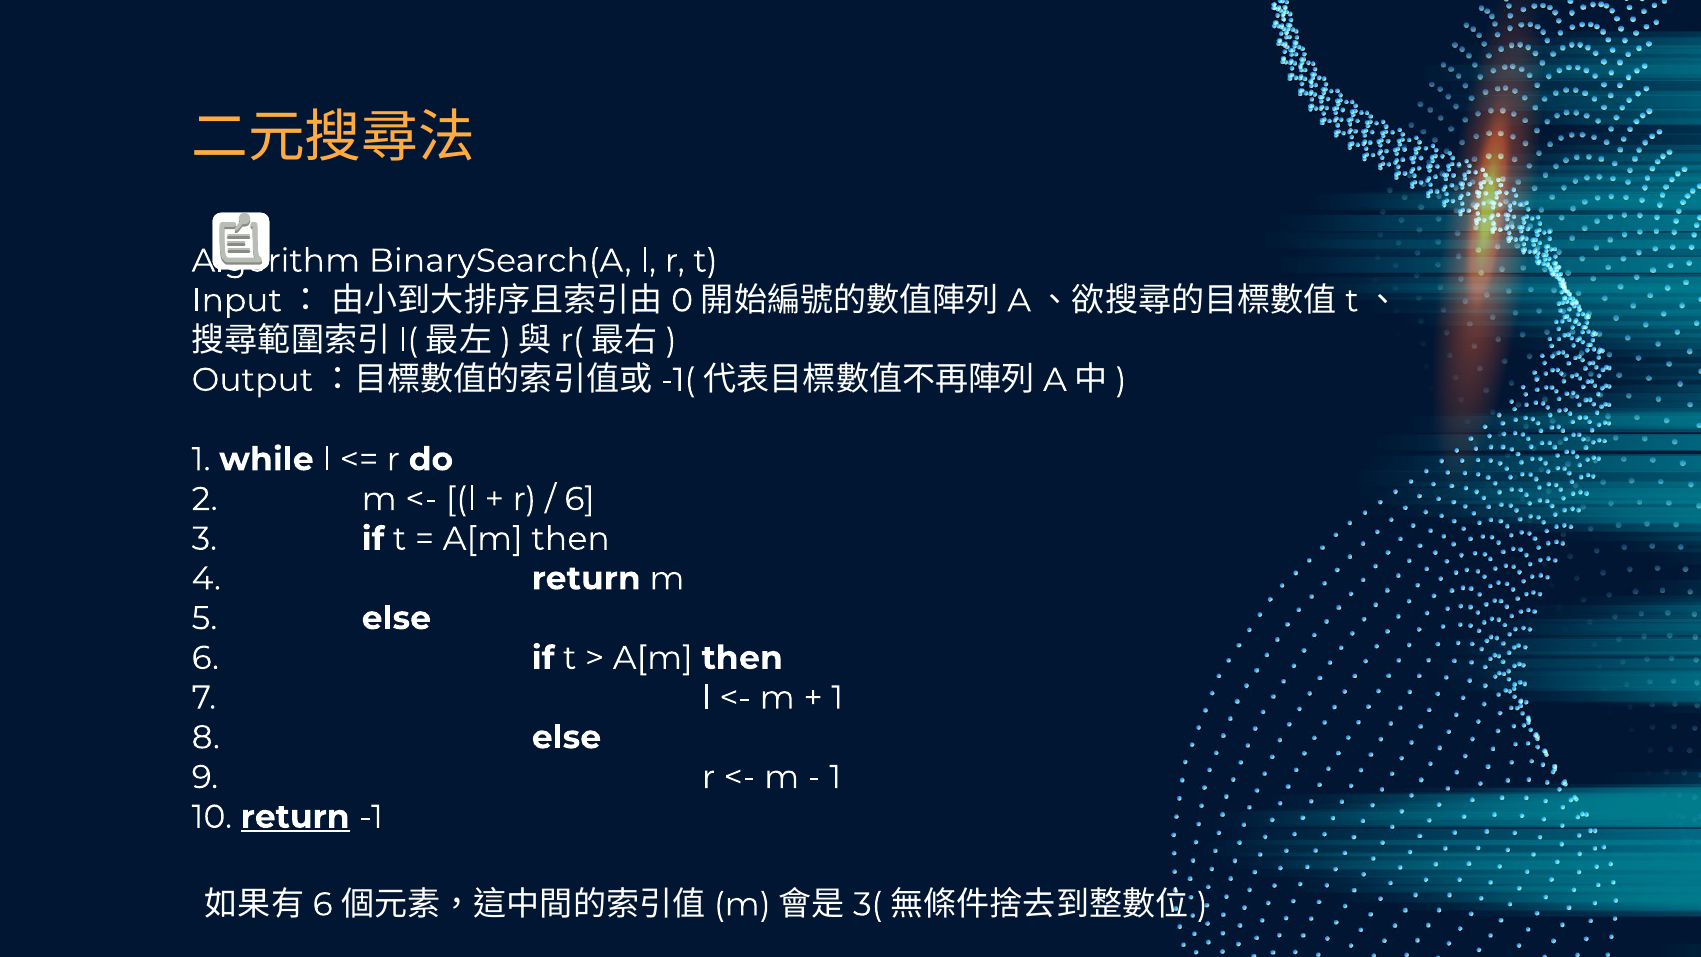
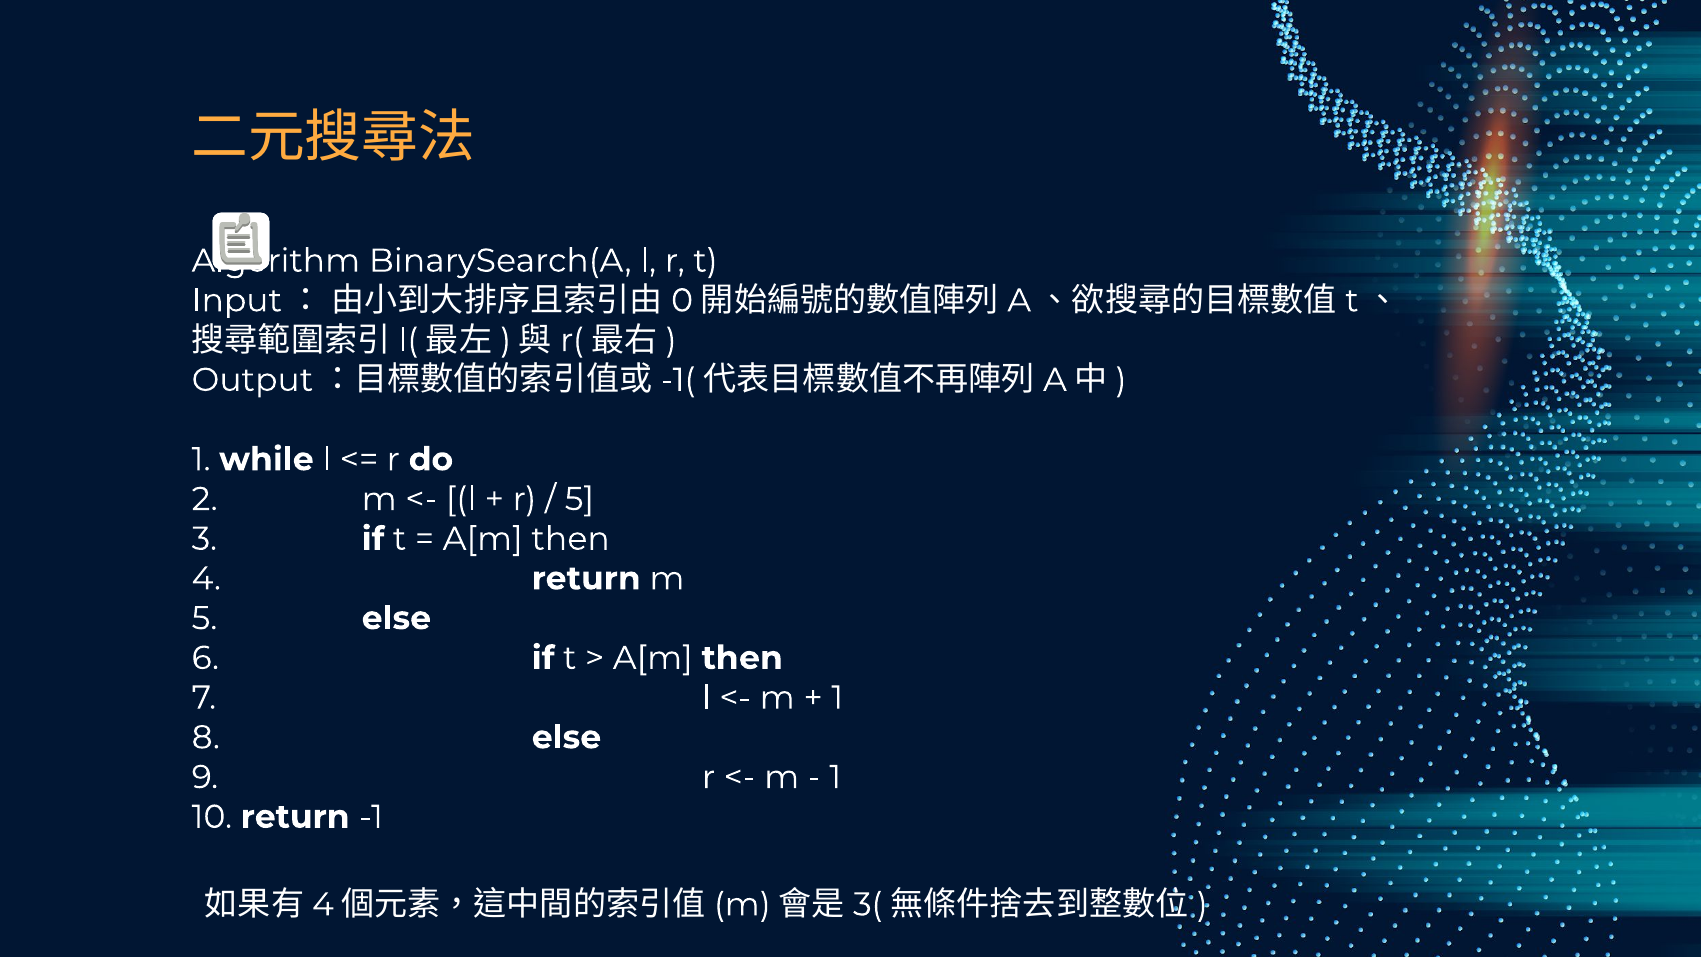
6: 6 -> 5 (579, 499)
return underline: present -> none (295, 817)
6: 6 -> 4 (323, 904)
